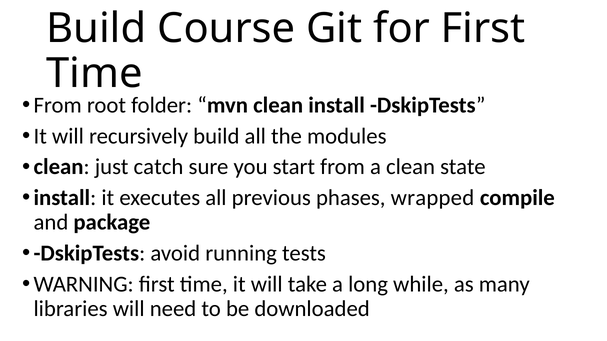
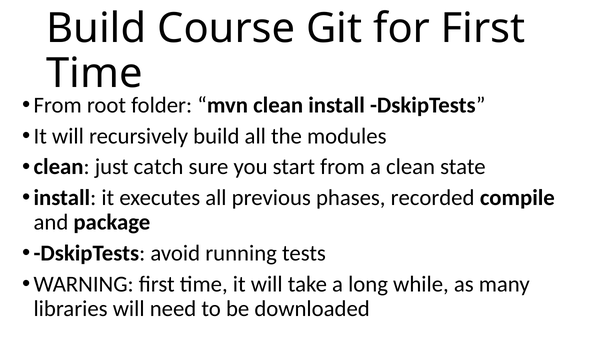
wrapped: wrapped -> recorded (433, 198)
